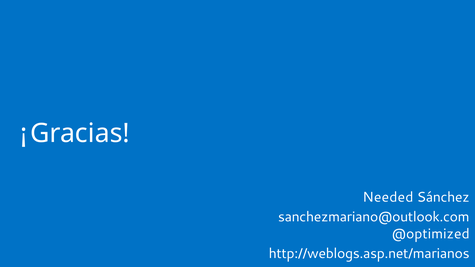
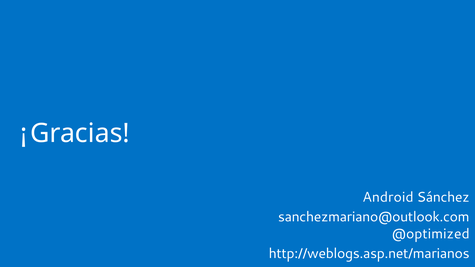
Needed: Needed -> Android (388, 197)
